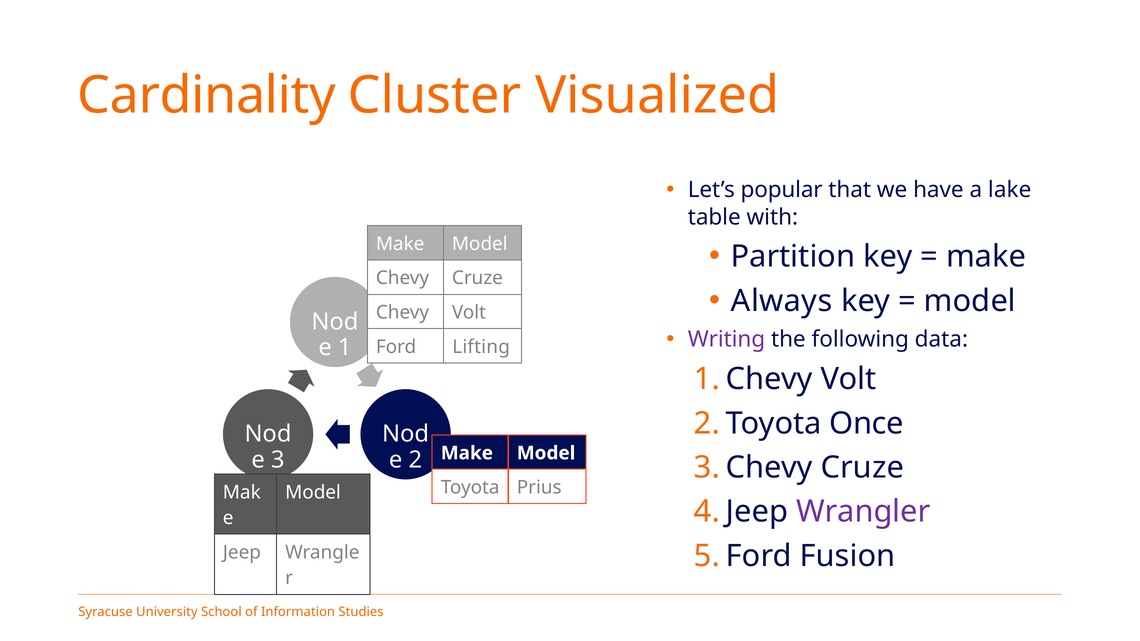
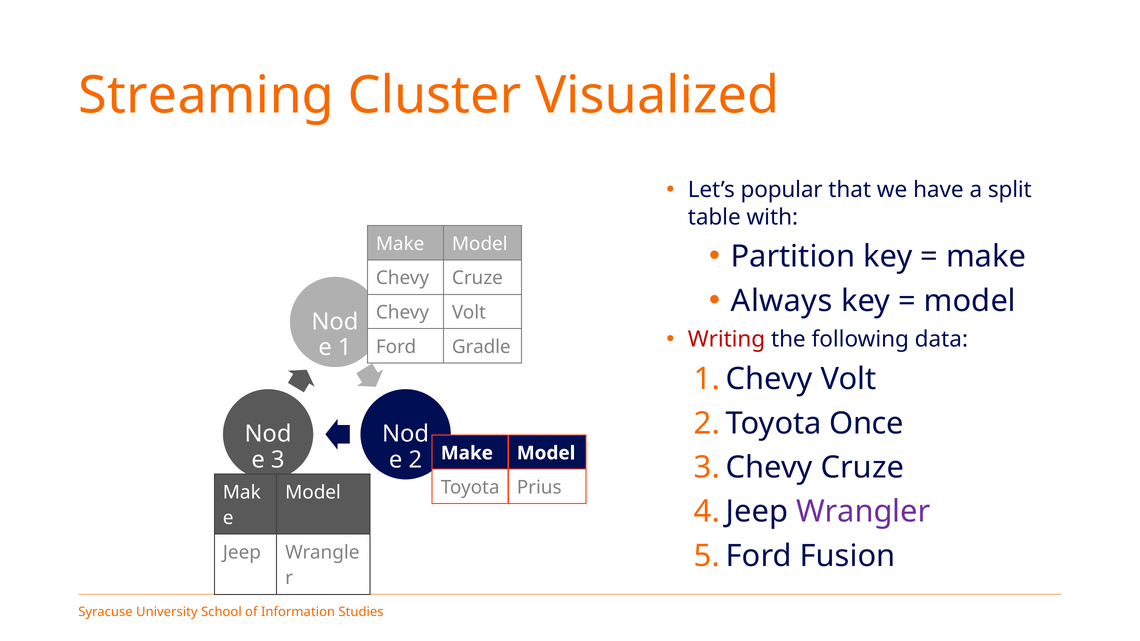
Cardinality: Cardinality -> Streaming (206, 96)
lake: lake -> split (1010, 190)
Writing colour: purple -> red (726, 340)
Lifting: Lifting -> Gradle (481, 347)
